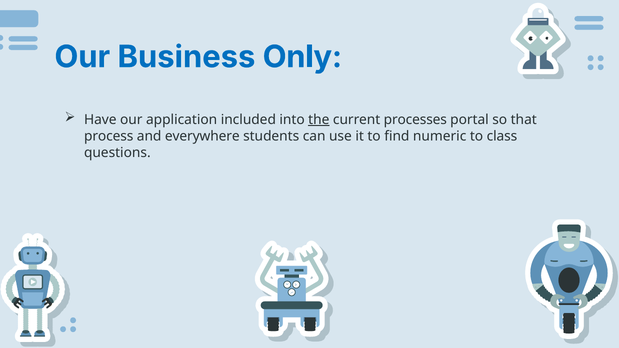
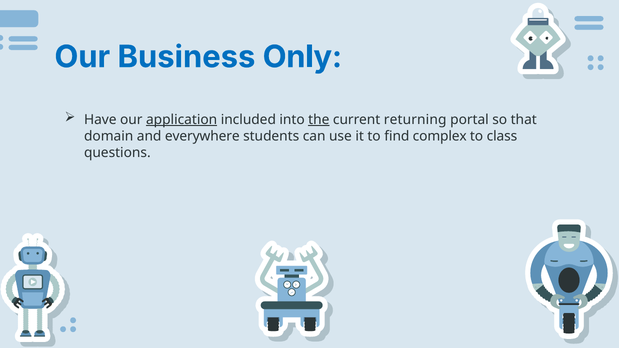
application underline: none -> present (182, 120)
processes: processes -> returning (415, 120)
process: process -> domain (109, 136)
numeric: numeric -> complex (440, 136)
